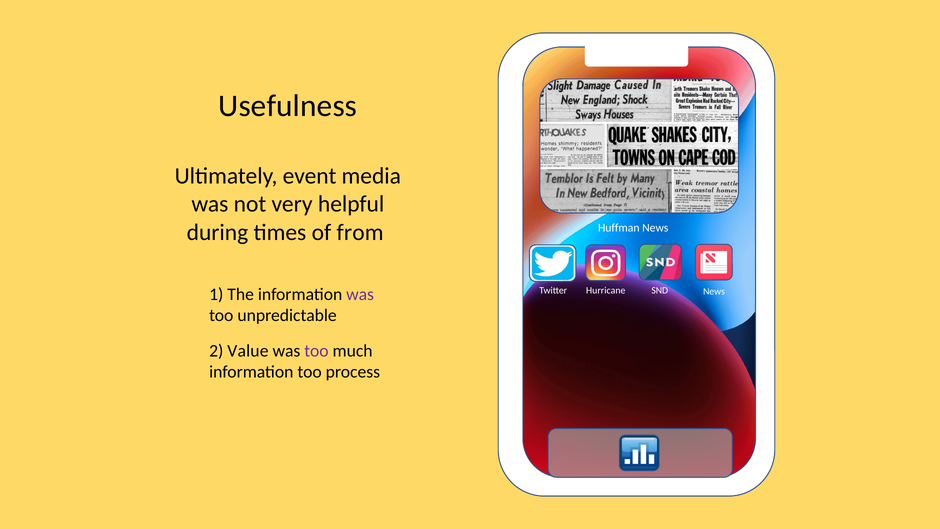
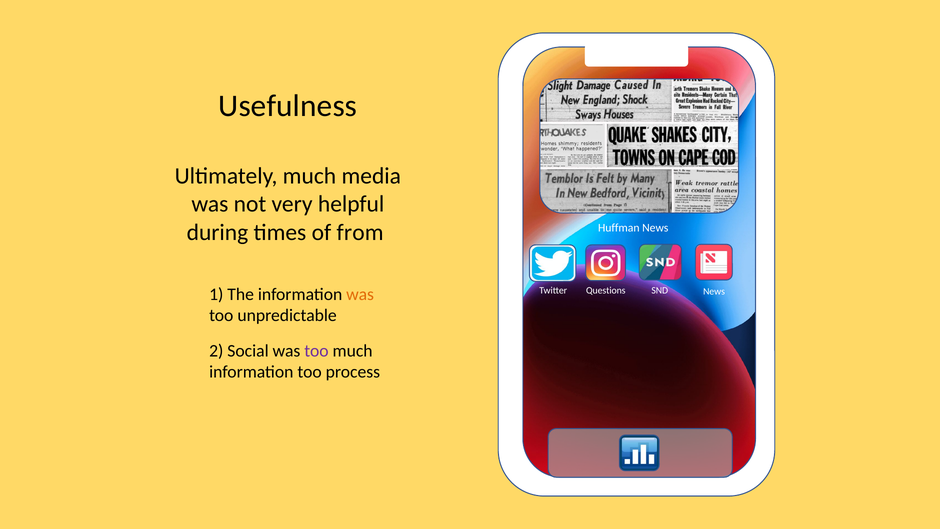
Ultimately event: event -> much (309, 176)
Hurricane: Hurricane -> Questions (606, 290)
was colour: purple -> orange (360, 294)
Value: Value -> Social (248, 351)
